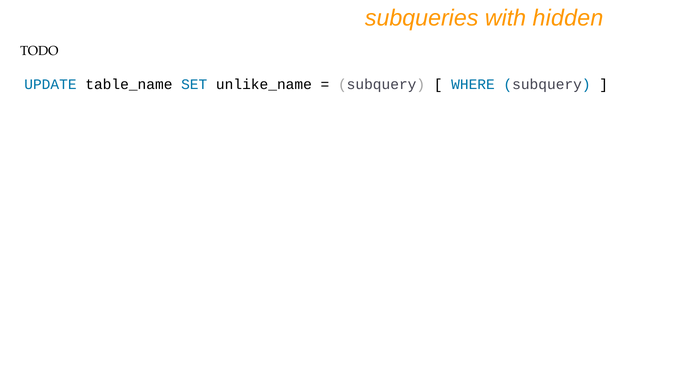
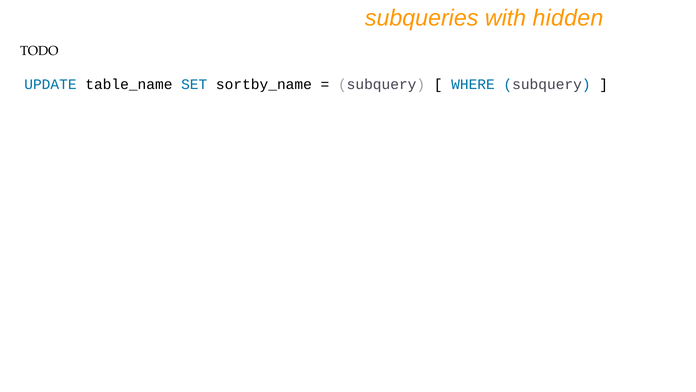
unlike_name: unlike_name -> sortby_name (264, 84)
